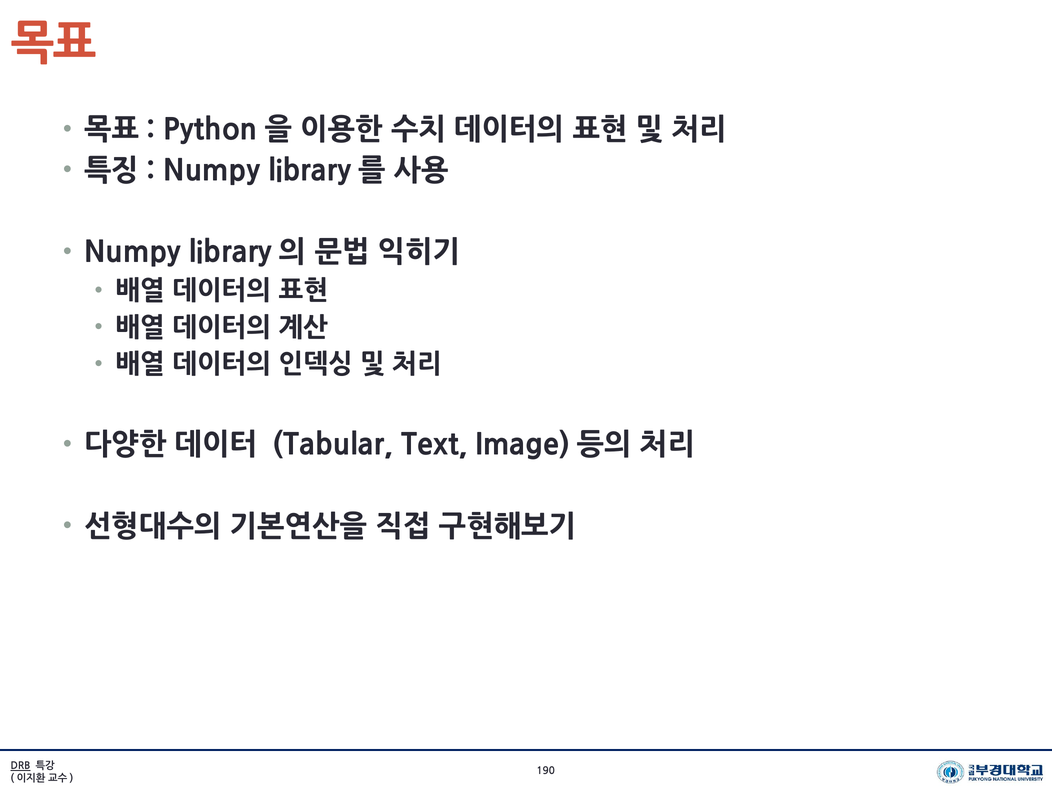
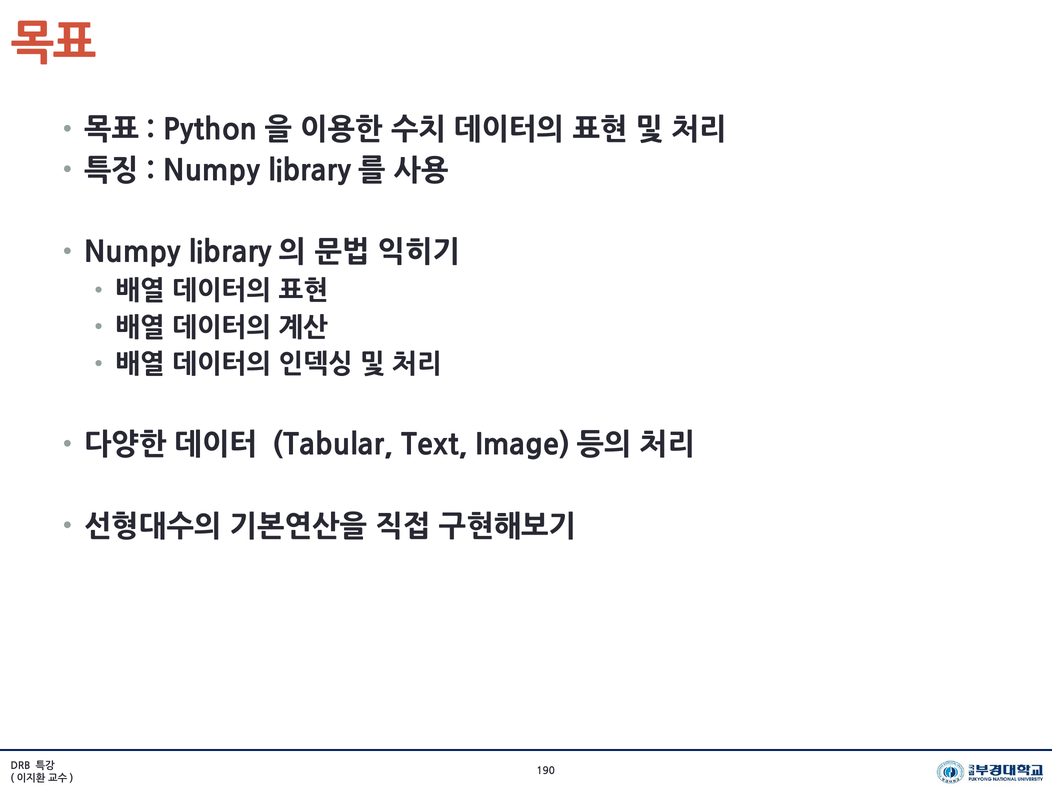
DRB underline: present -> none (20, 766)
